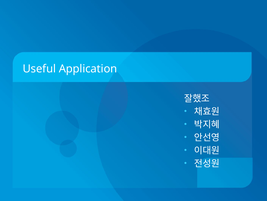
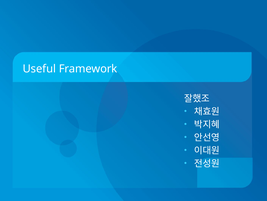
Application: Application -> Framework (88, 69)
